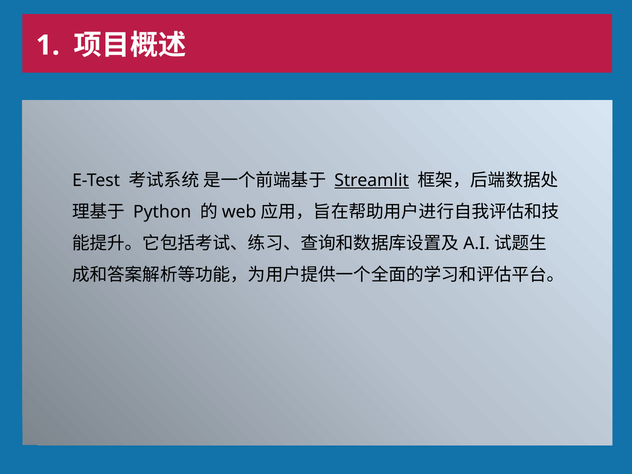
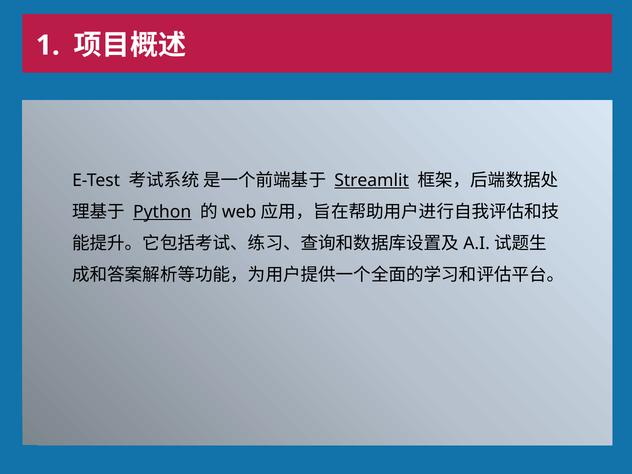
Python underline: none -> present (162, 212)
